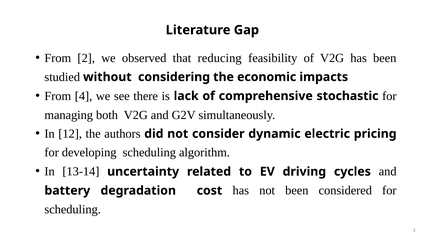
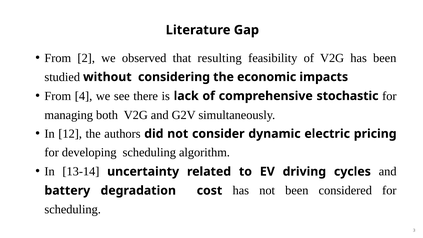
reducing: reducing -> resulting (220, 58)
